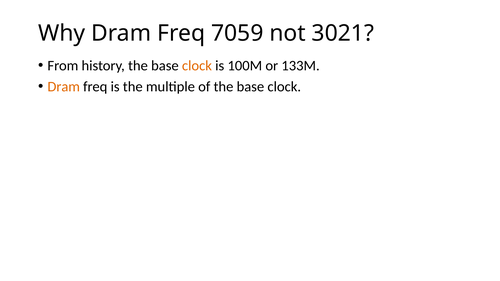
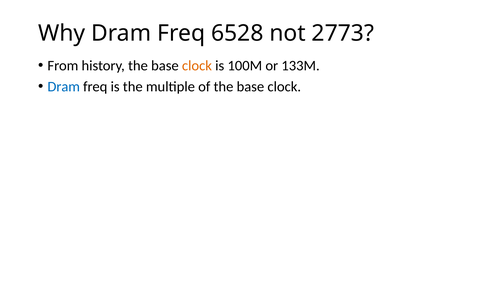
7059: 7059 -> 6528 (237, 33)
3021: 3021 -> 2773 (343, 33)
Dram colour: orange -> blue (64, 87)
